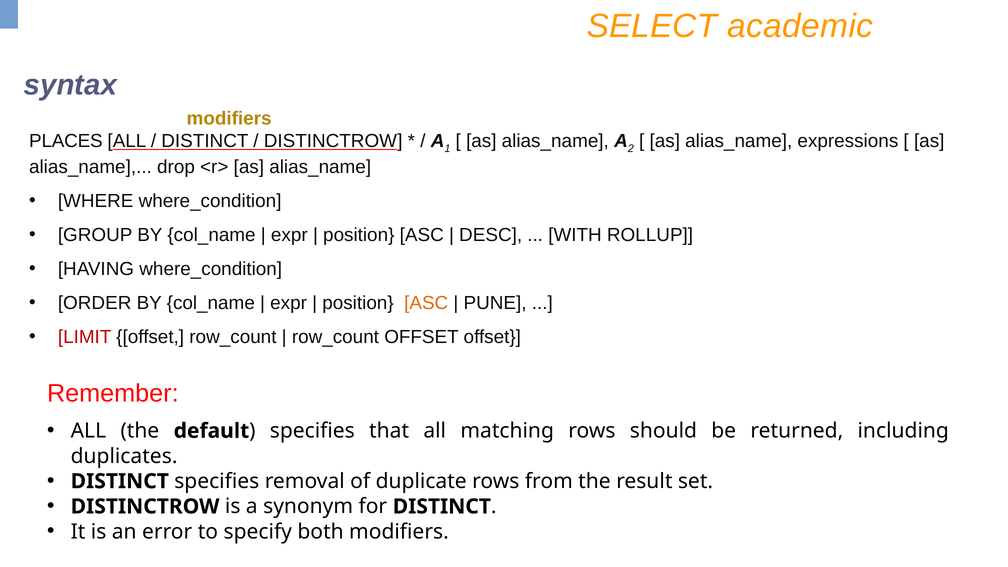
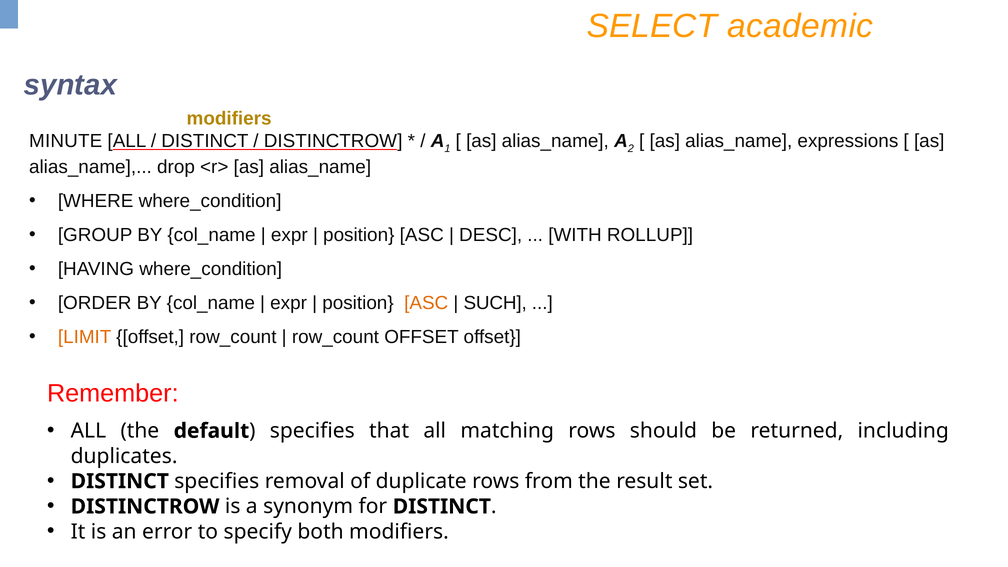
PLACES: PLACES -> MINUTE (66, 141)
PUNE: PUNE -> SUCH (495, 303)
LIMIT colour: red -> orange (85, 337)
